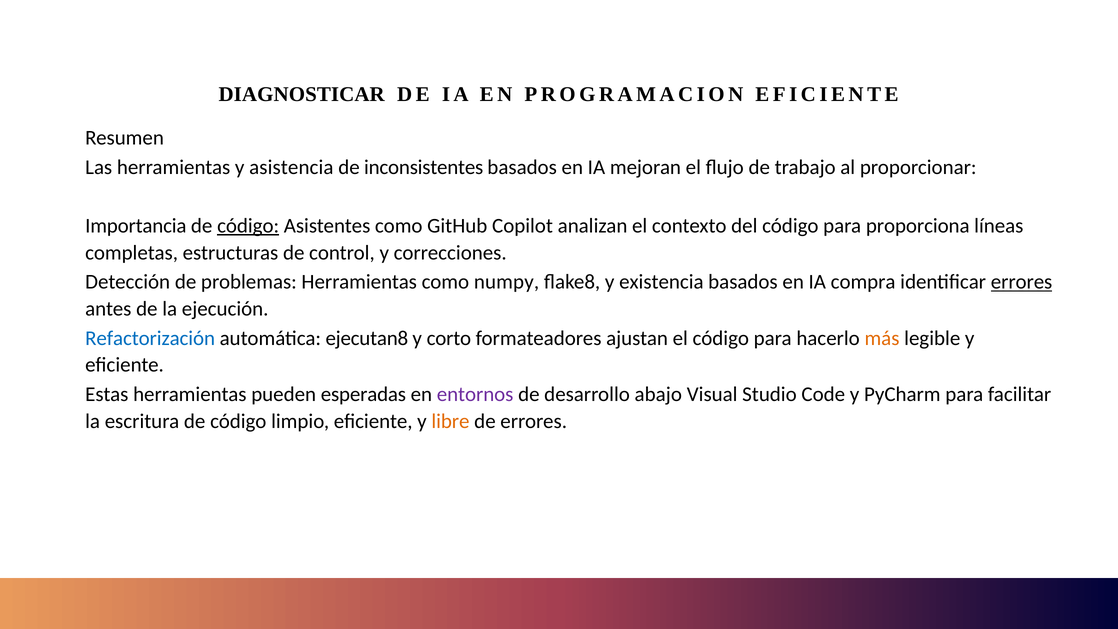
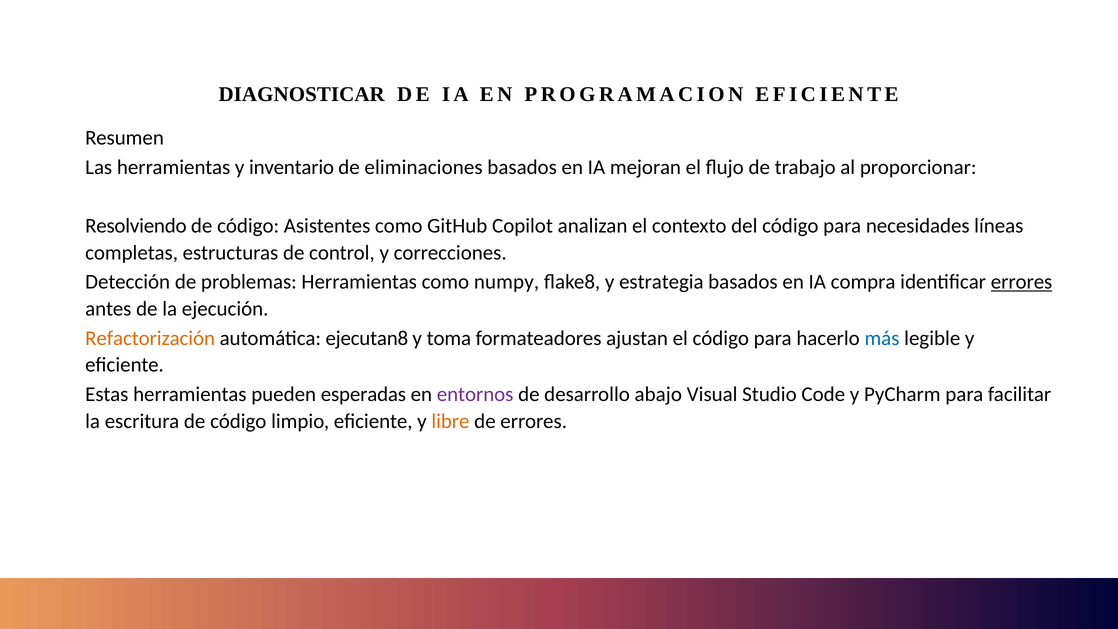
asistencia: asistencia -> inventario (292, 167)
inconsistentes: inconsistentes -> eliminaciones (424, 167)
Importancia: Importancia -> Resolviendo (136, 226)
código underline: present -> none (248, 226)
proporciona: proporciona -> necesidades (918, 226)
existencia: existencia -> estrategia (661, 282)
Refactorización colour: blue -> orange (150, 338)
corto: corto -> toma (449, 338)
más colour: orange -> blue (882, 338)
